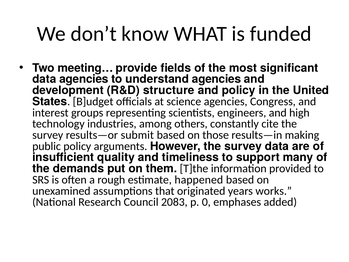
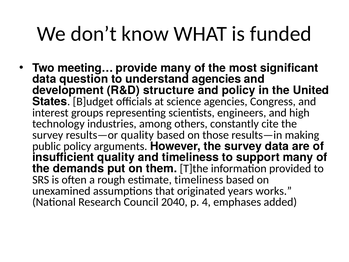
provide fields: fields -> many (176, 68)
data agencies: agencies -> question (84, 79)
results—or submit: submit -> quality (137, 135)
estimate happened: happened -> timeliness (199, 180)
2083: 2083 -> 2040 (174, 202)
0: 0 -> 4 (206, 202)
